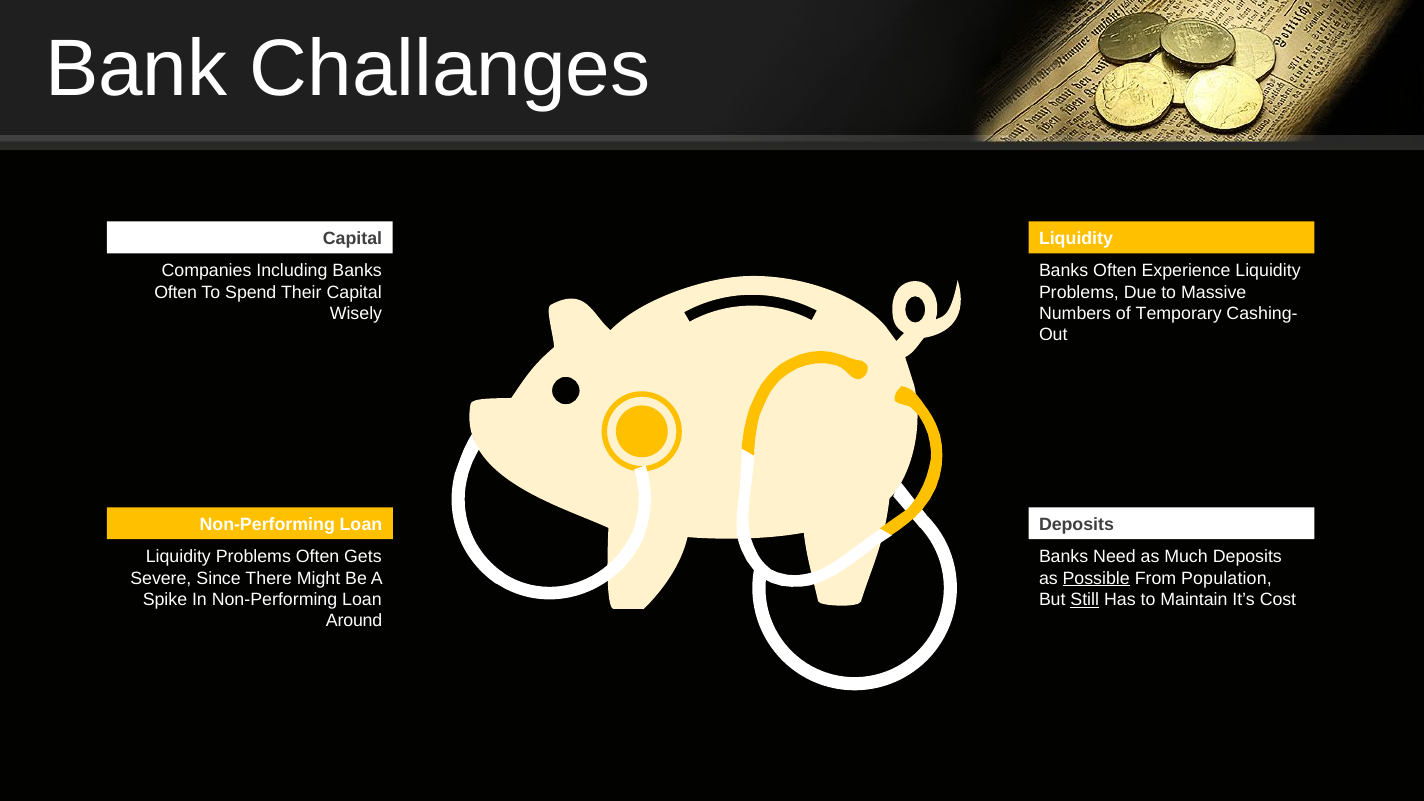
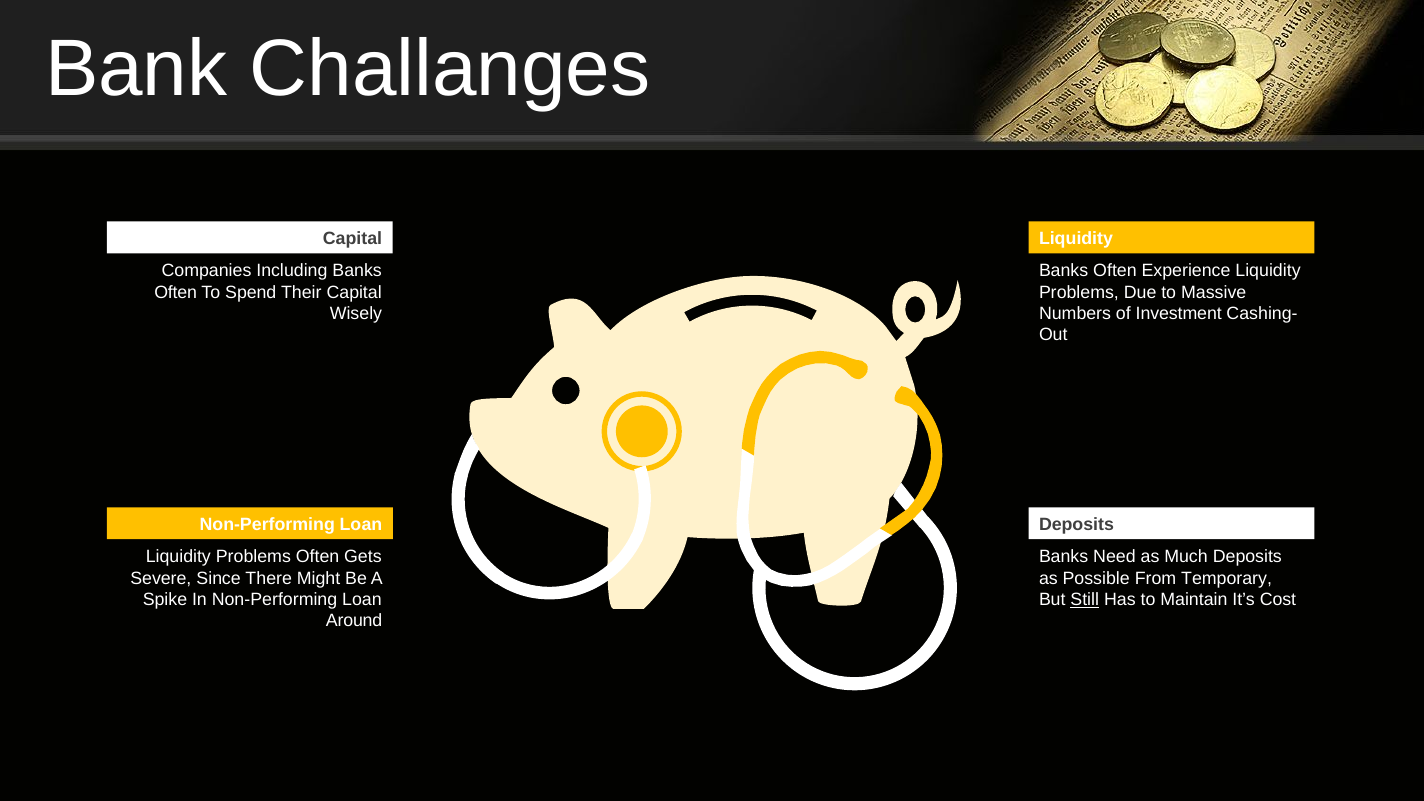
Temporary: Temporary -> Investment (1179, 314)
Possible underline: present -> none (1096, 578)
Population: Population -> Temporary (1227, 578)
